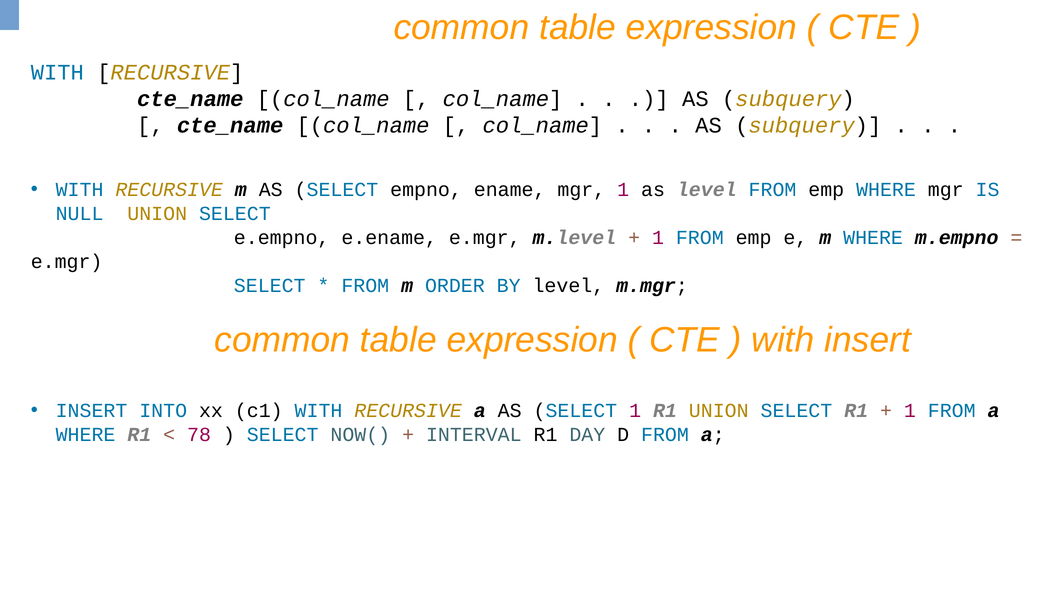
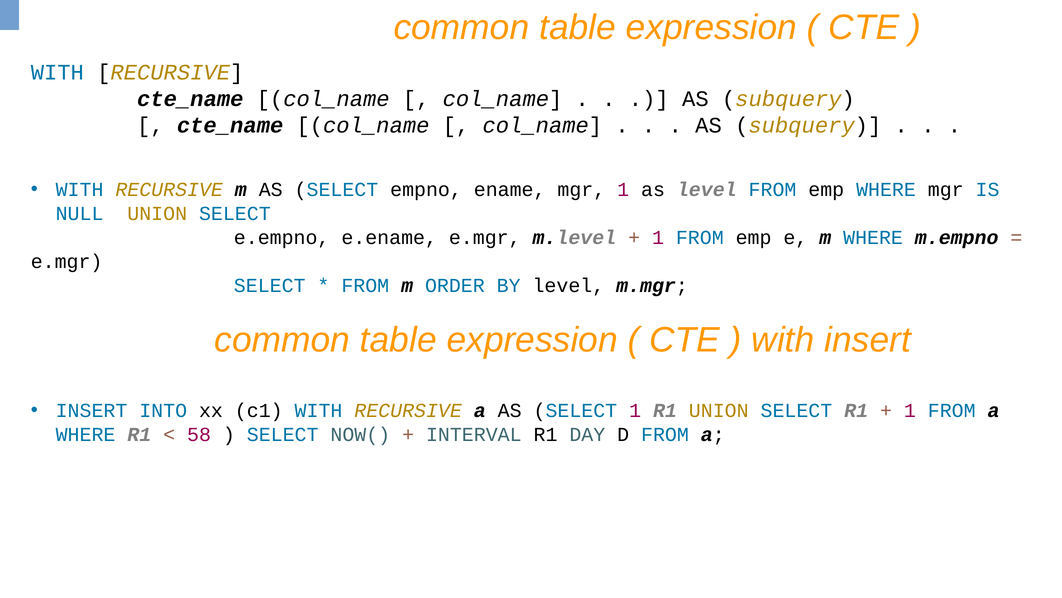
78: 78 -> 58 (199, 434)
